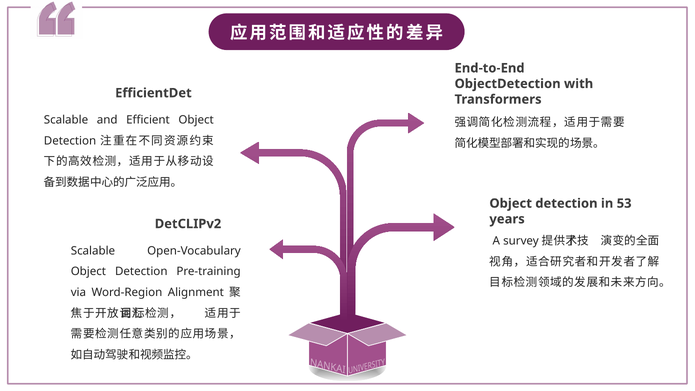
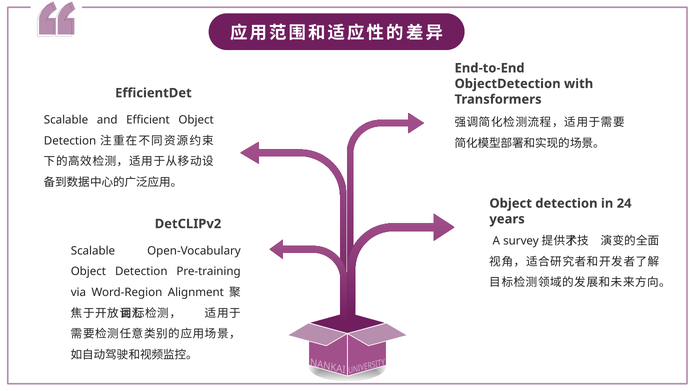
53: 53 -> 24 (624, 203)
